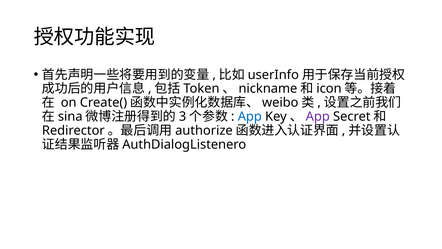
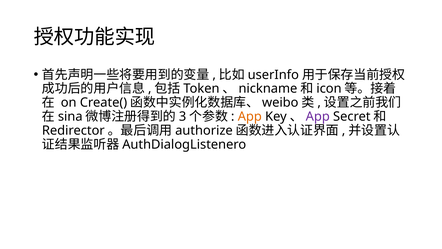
App colour: blue -> orange (250, 116)
